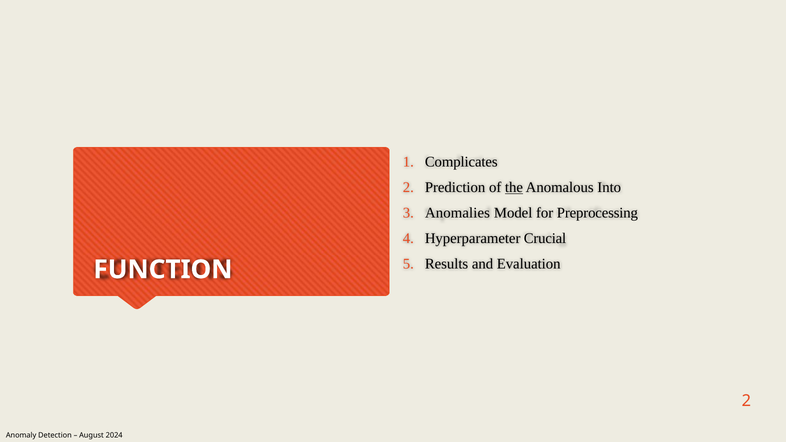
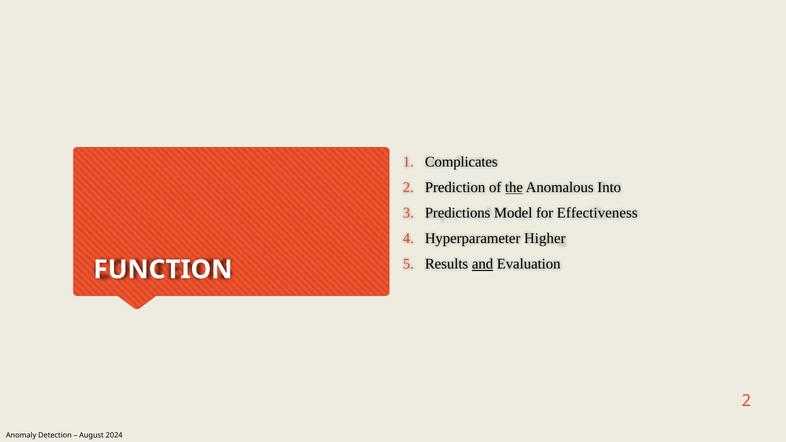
Anomalies: Anomalies -> Predictions (458, 213)
Preprocessing: Preprocessing -> Effectiveness (597, 213)
Crucial: Crucial -> Higher (545, 239)
and underline: none -> present (483, 264)
